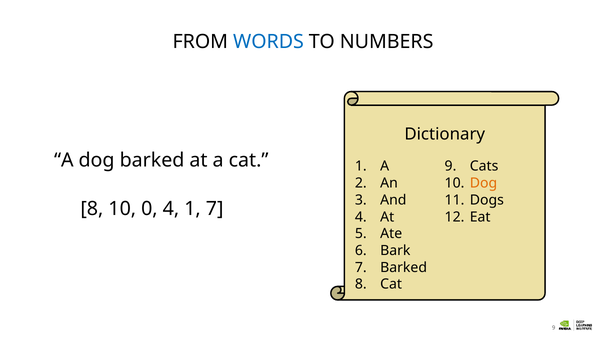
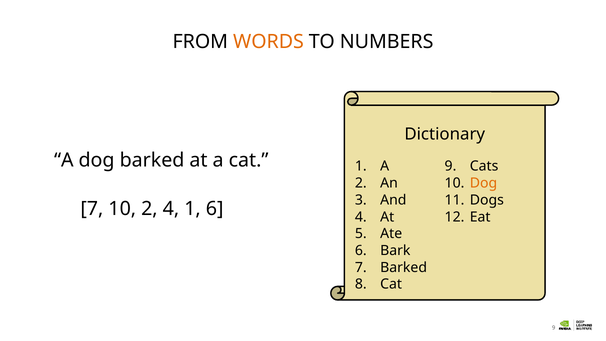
WORDS colour: blue -> orange (268, 42)
8: 8 -> 7 (92, 209)
10 0: 0 -> 2 (149, 209)
1 7: 7 -> 6 (215, 209)
